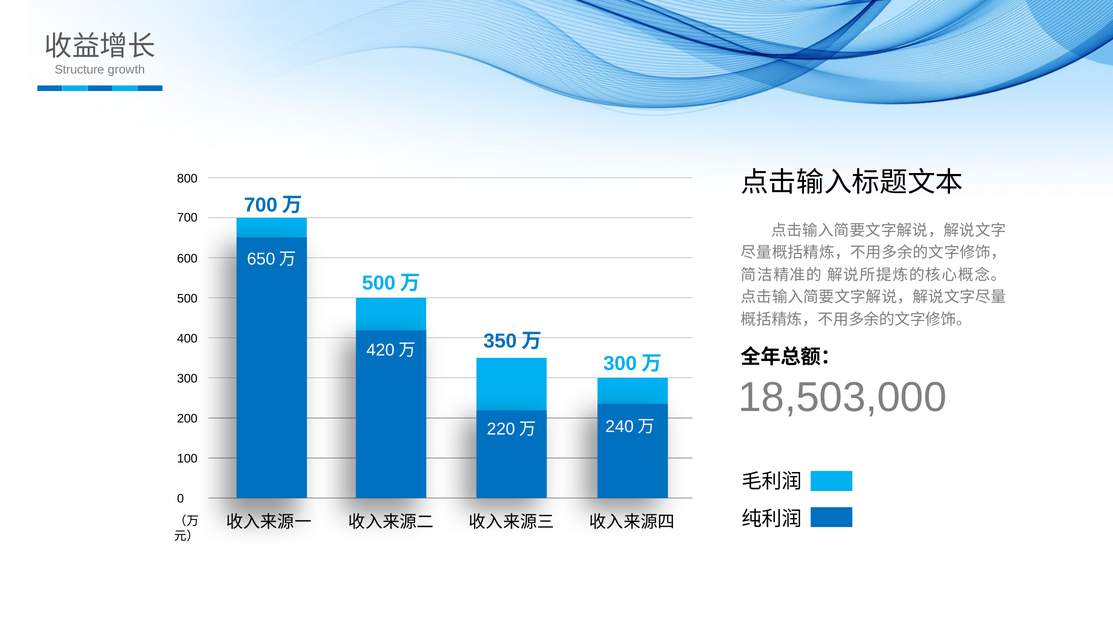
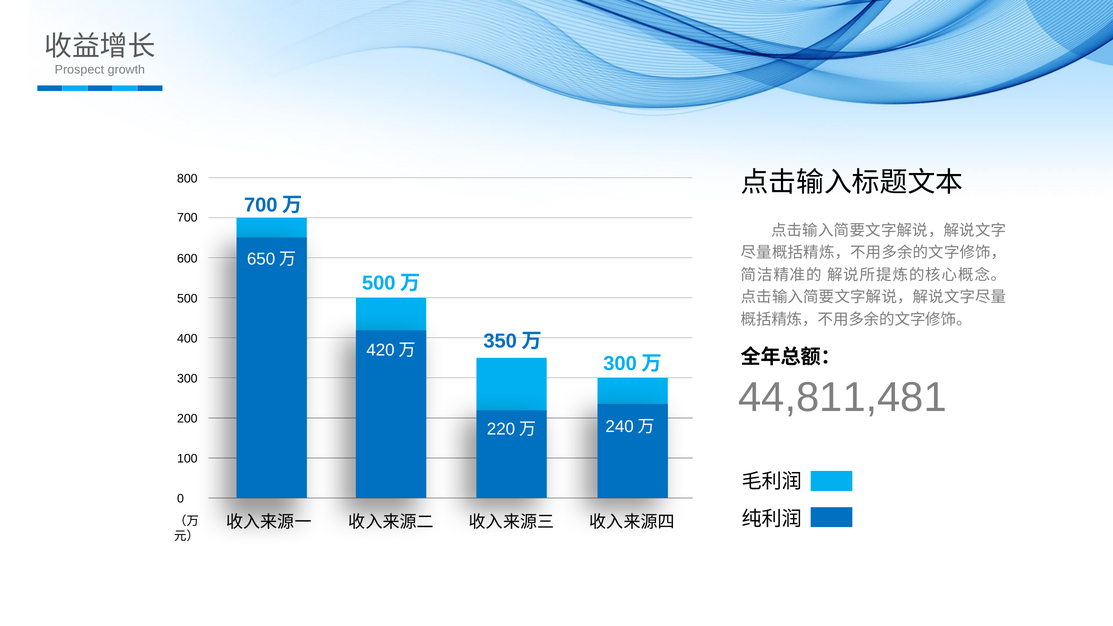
Structure: Structure -> Prospect (79, 70)
18,503,000: 18,503,000 -> 44,811,481 (843, 397)
